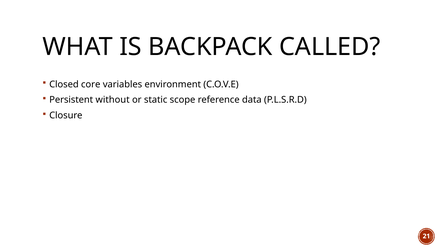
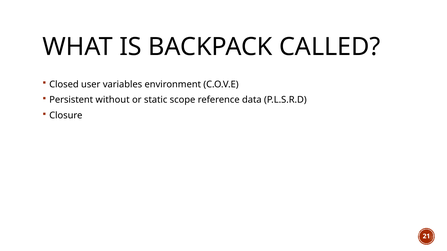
core: core -> user (91, 84)
